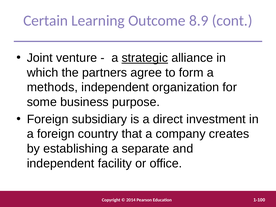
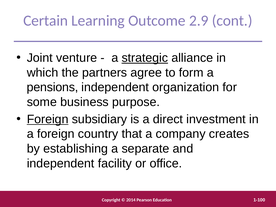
8.9: 8.9 -> 2.9 (199, 21)
methods: methods -> pensions (52, 87)
Foreign underline: none -> present (48, 119)
